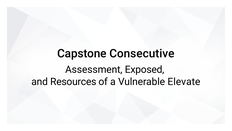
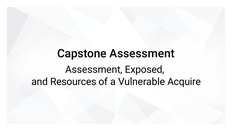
Capstone Consecutive: Consecutive -> Assessment (142, 53)
Elevate: Elevate -> Acquire (184, 81)
